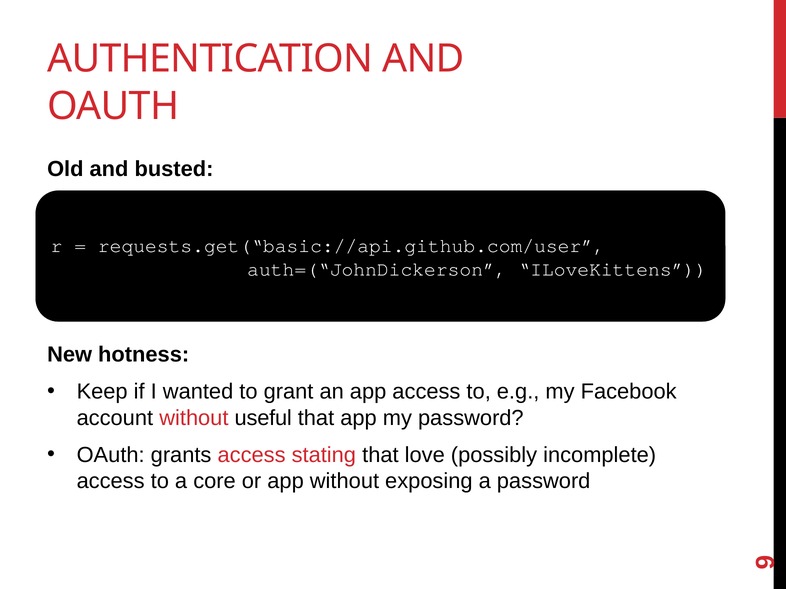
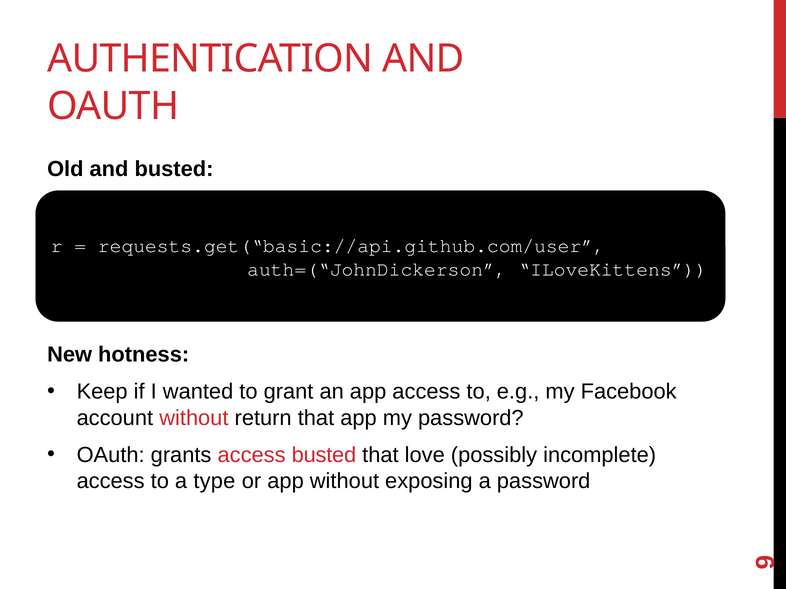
useful: useful -> return (263, 418)
access stating: stating -> busted (324, 455)
core: core -> type (214, 482)
